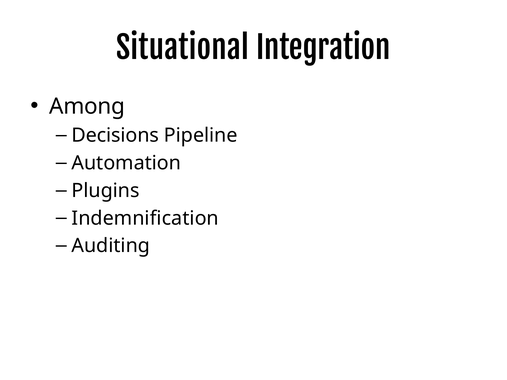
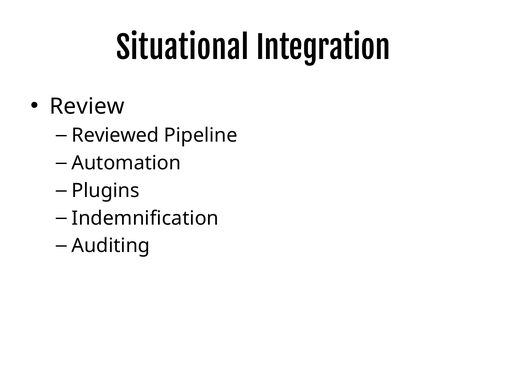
Among: Among -> Review (87, 106)
Decisions: Decisions -> Reviewed (115, 135)
